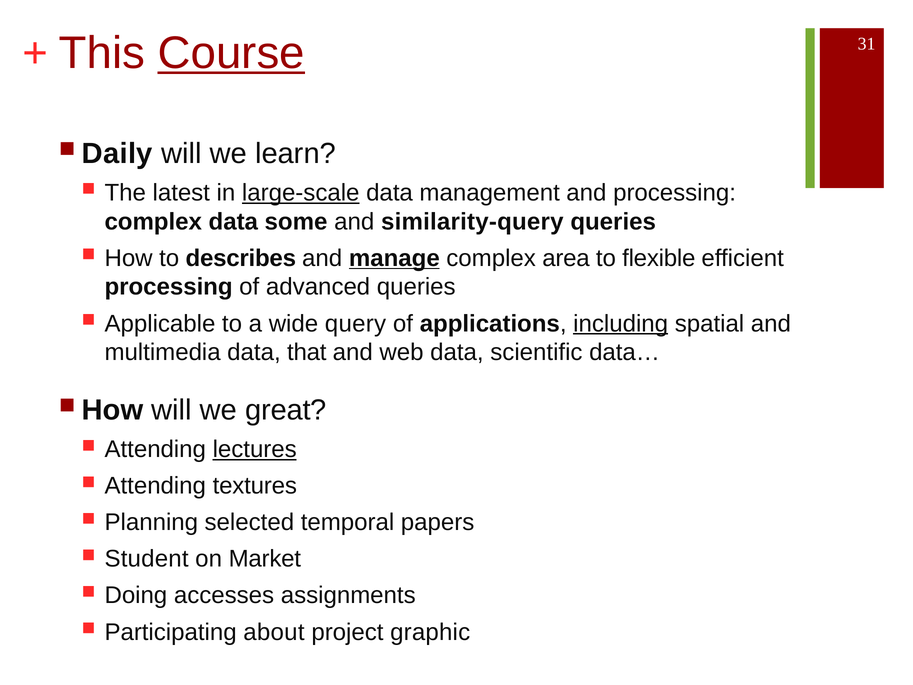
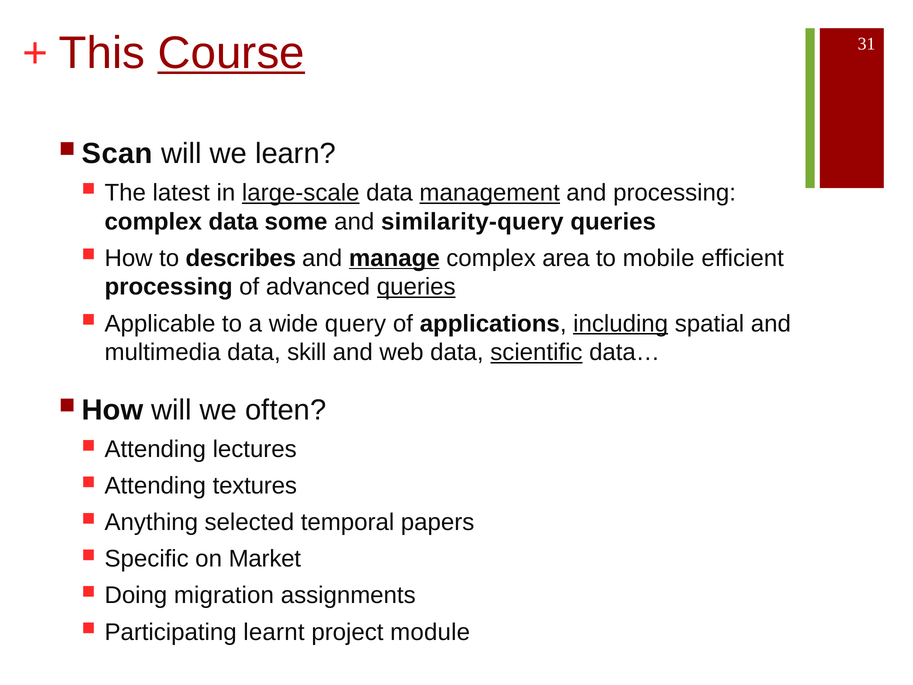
Daily: Daily -> Scan (117, 153)
management underline: none -> present (490, 193)
flexible: flexible -> mobile (659, 258)
queries underline: none -> present (416, 287)
that: that -> skill (307, 352)
scientific underline: none -> present (536, 352)
great: great -> often (286, 410)
lectures underline: present -> none (255, 449)
Planning: Planning -> Anything (151, 522)
Student: Student -> Specific (147, 559)
accesses: accesses -> migration (224, 595)
about: about -> learnt (274, 632)
graphic: graphic -> module (430, 632)
